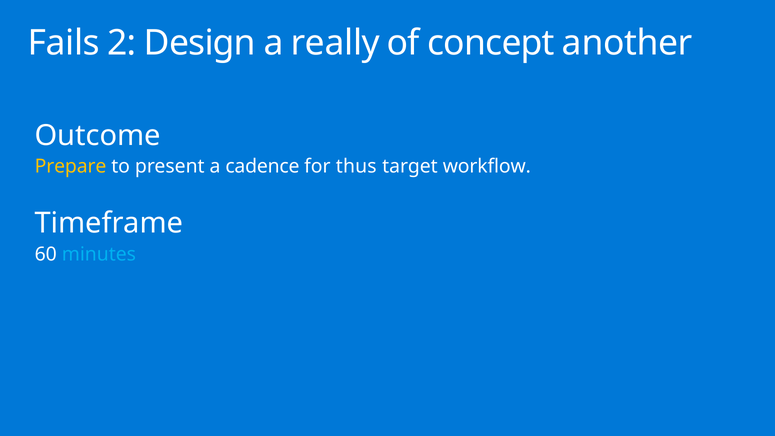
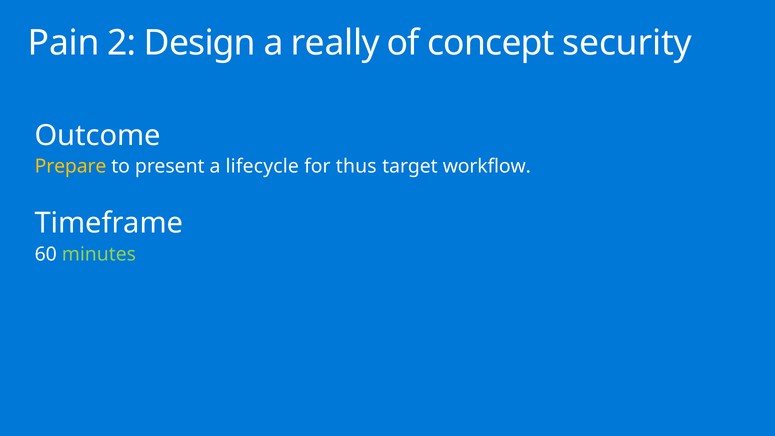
Fails: Fails -> Pain (64, 43)
another: another -> security (627, 43)
cadence: cadence -> lifecycle (262, 167)
minutes colour: light blue -> light green (99, 254)
